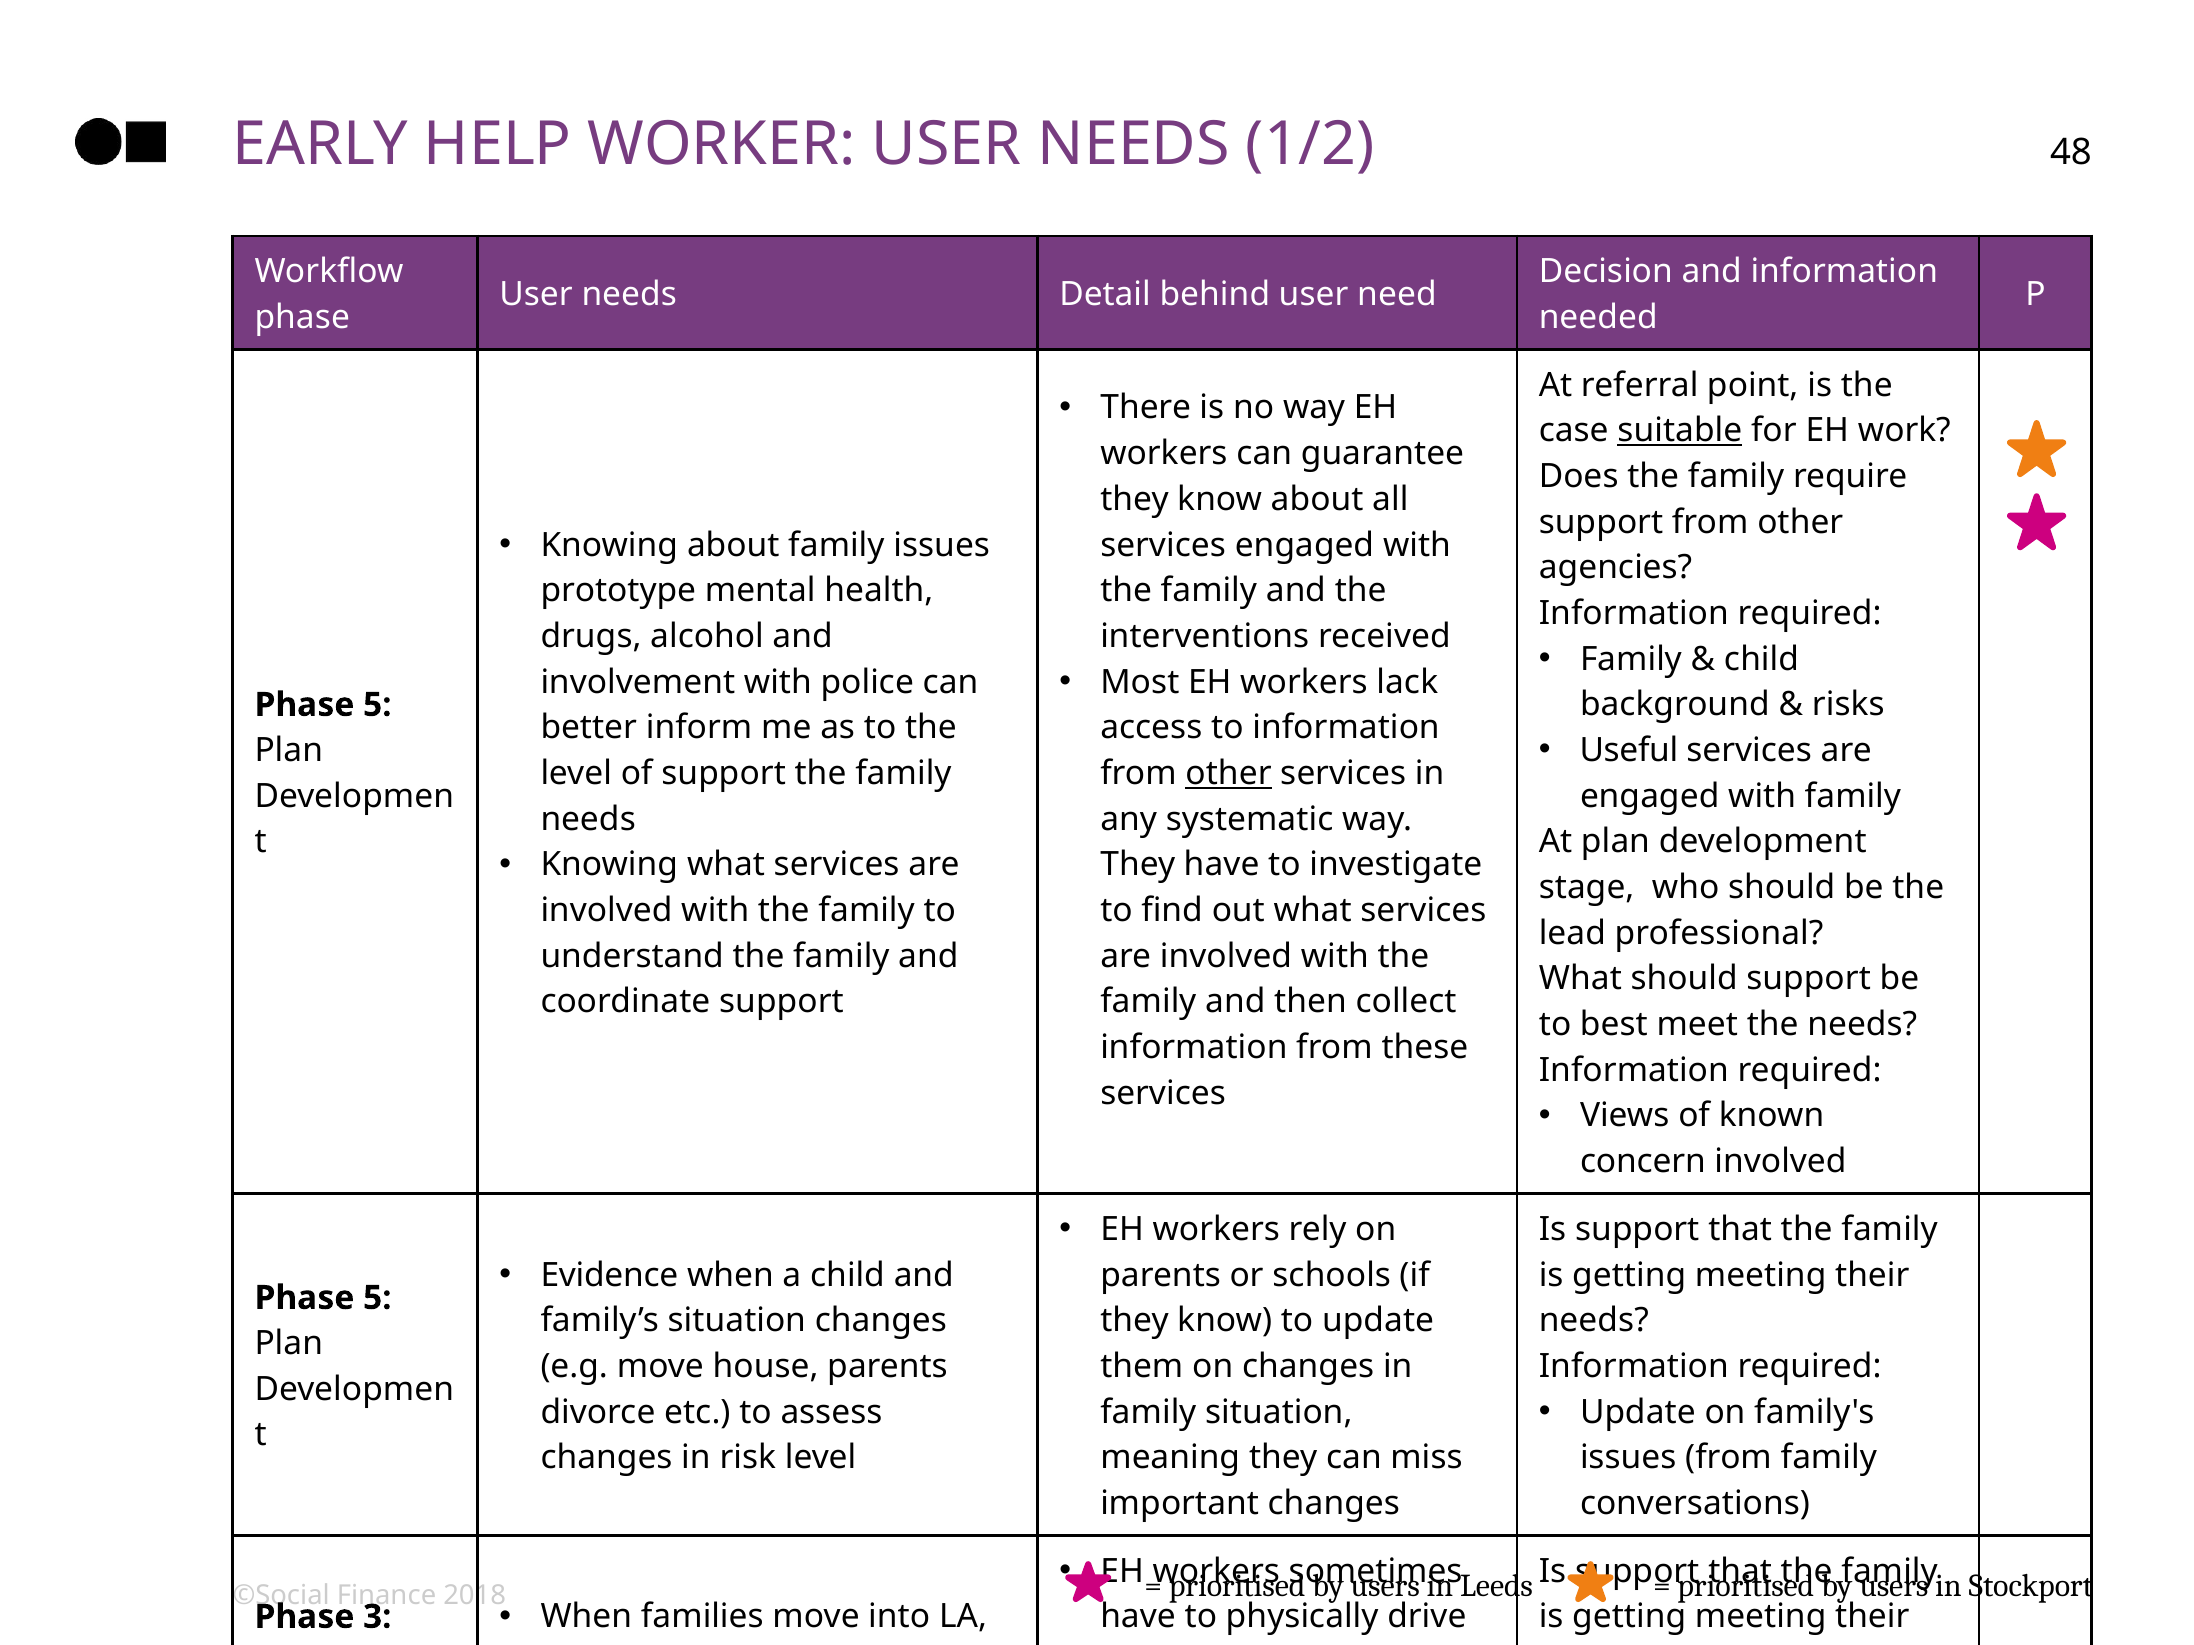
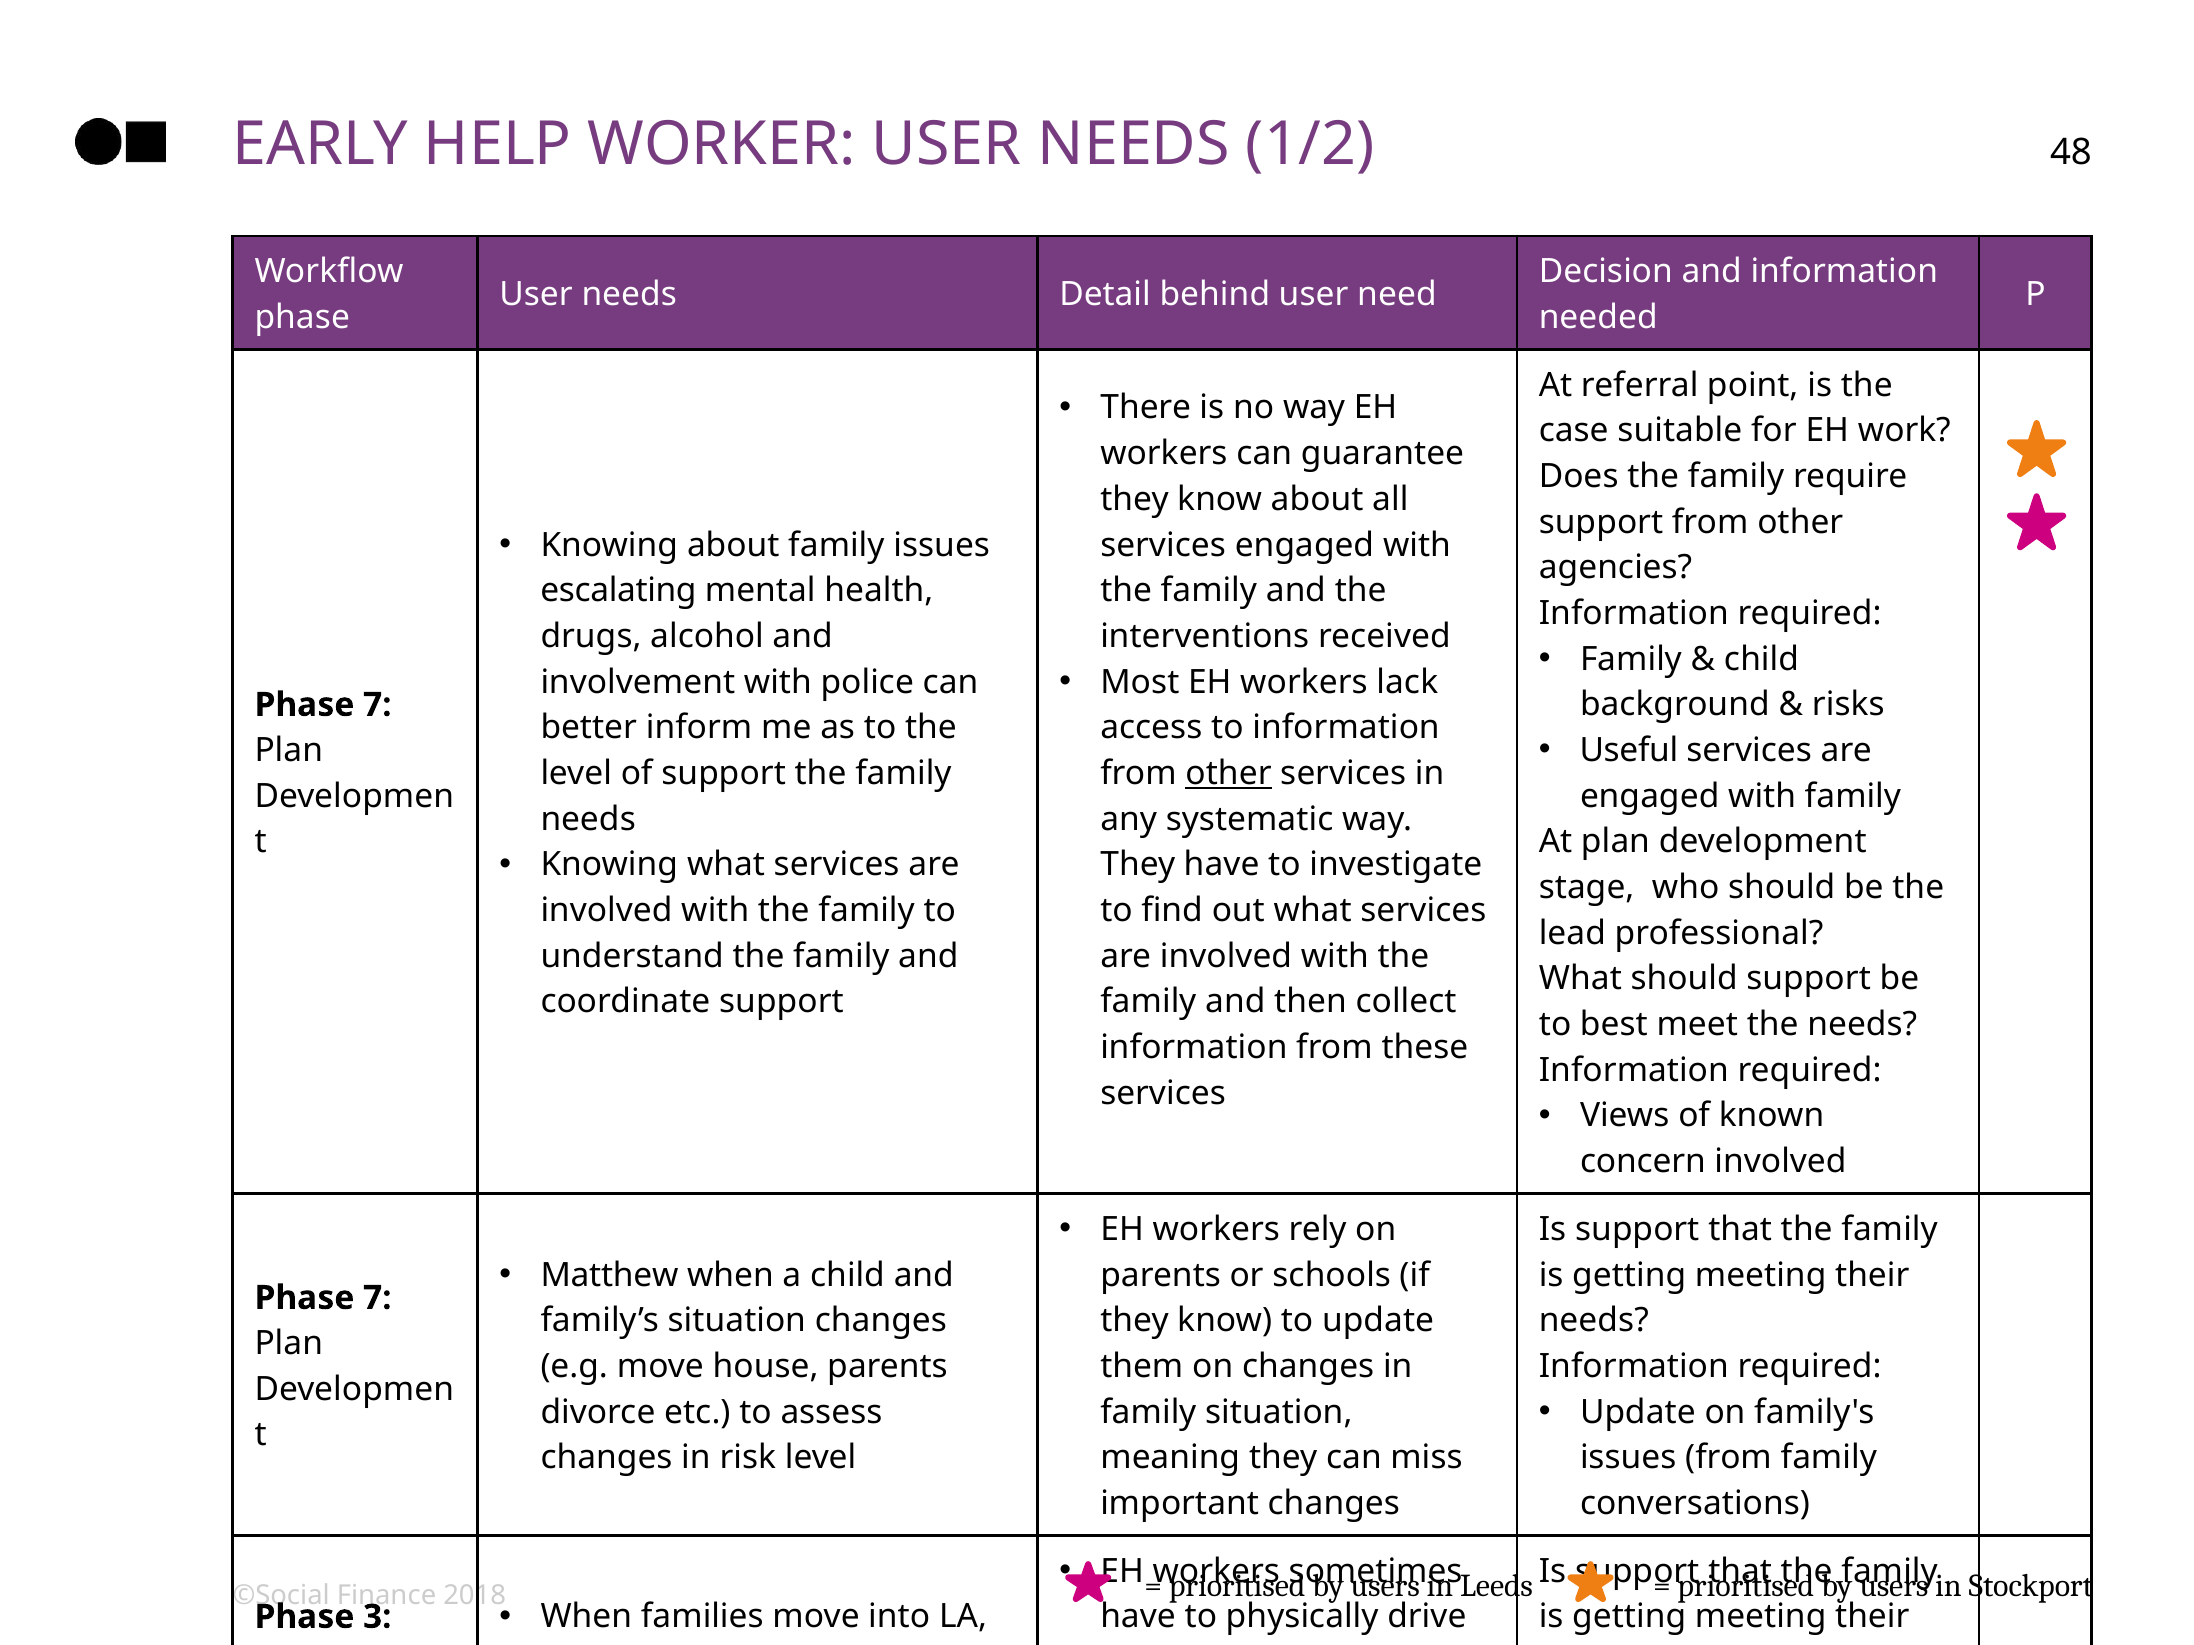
suitable underline: present -> none (1680, 431)
prototype: prototype -> escalating (618, 591)
5: 5 -> 7 (377, 705)
Evidence: Evidence -> Matthew (609, 1275)
5: 5 -> 7 (377, 1298)
